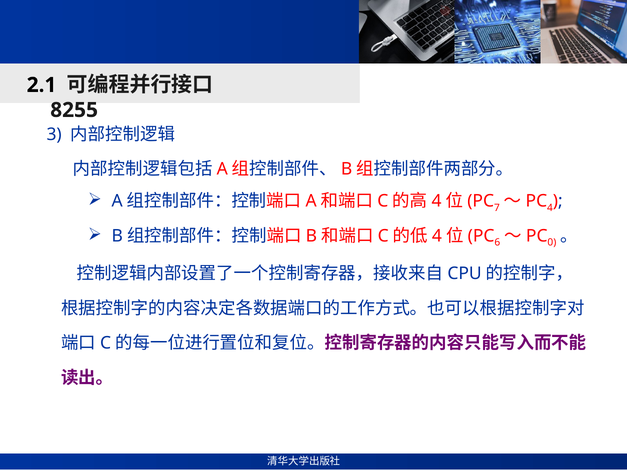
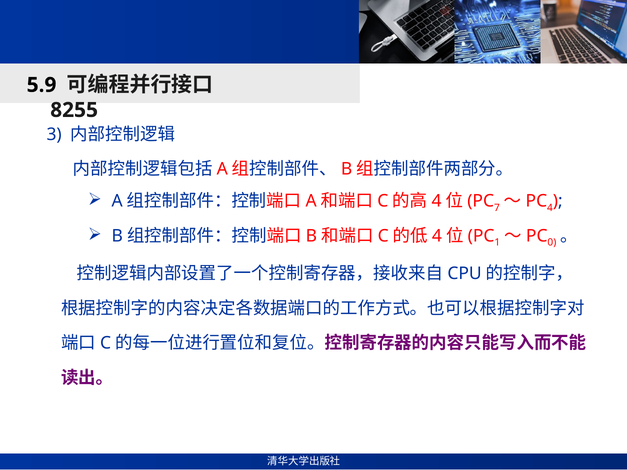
2.1: 2.1 -> 5.9 (42, 85)
6: 6 -> 1 (497, 243)
